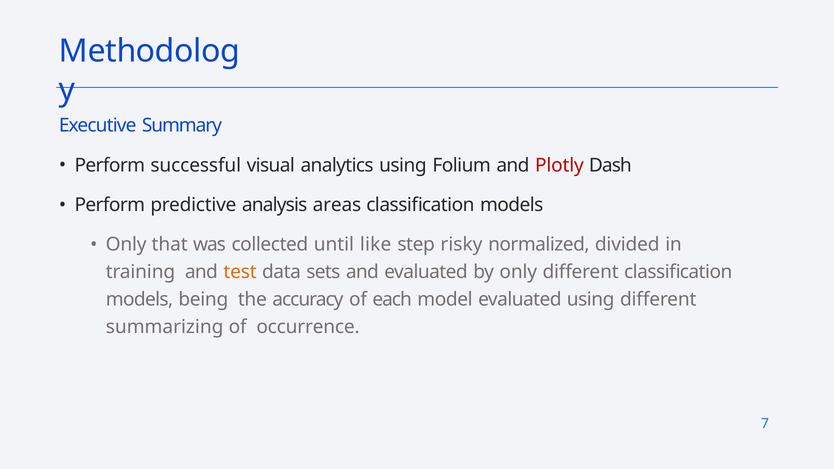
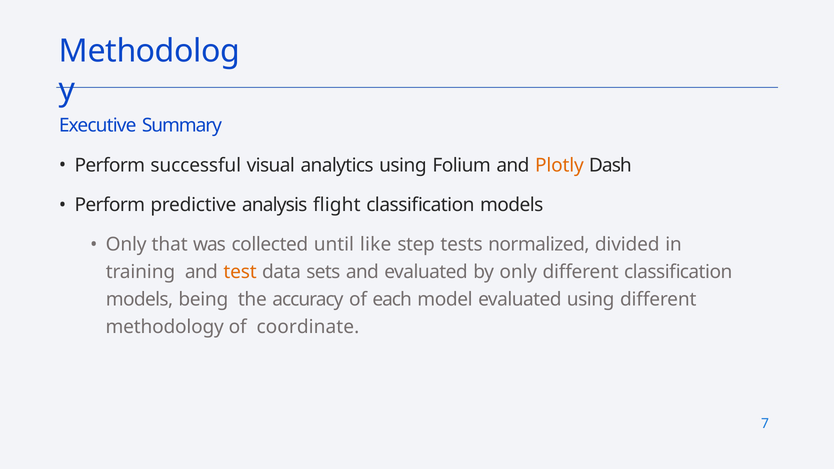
Plotly colour: red -> orange (559, 165)
areas: areas -> flight (337, 205)
risky: risky -> tests (462, 245)
summarizing: summarizing -> methodology (165, 327)
occurrence: occurrence -> coordinate (308, 327)
